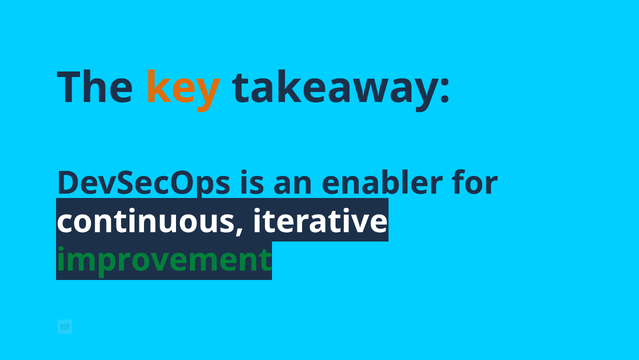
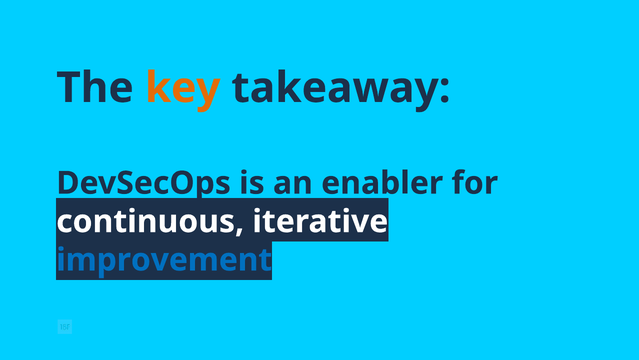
improvement colour: green -> blue (164, 260)
